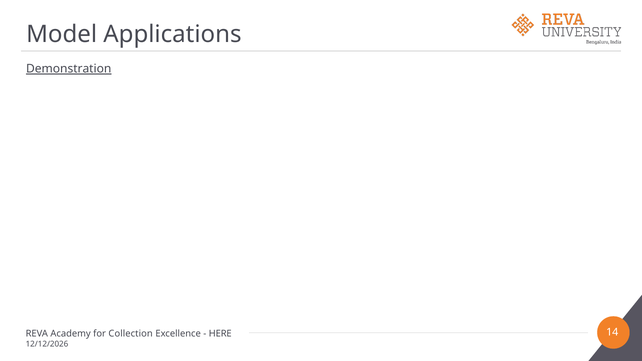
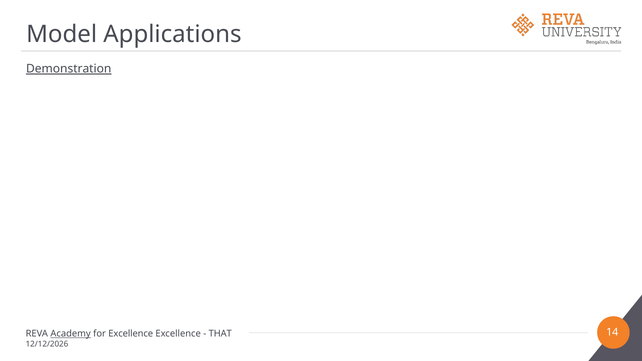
Academy underline: none -> present (71, 334)
for Collection: Collection -> Excellence (131, 334)
HERE: HERE -> THAT (220, 334)
